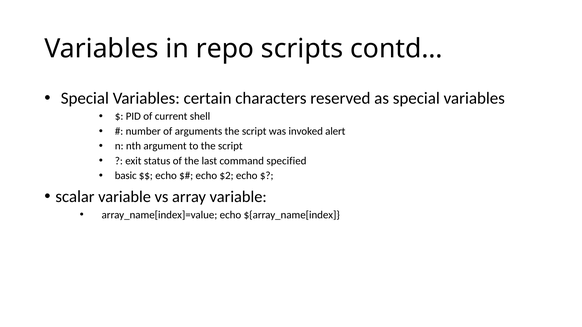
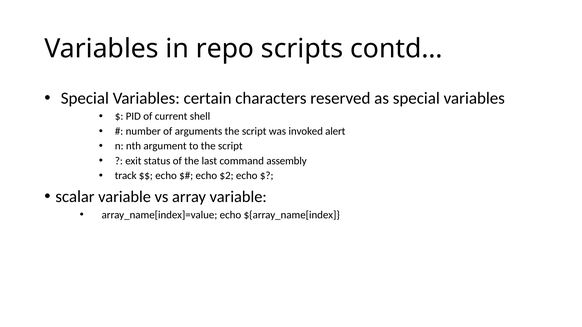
specified: specified -> assembly (287, 161)
basic: basic -> track (126, 176)
